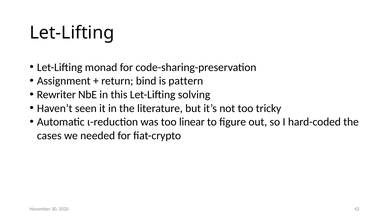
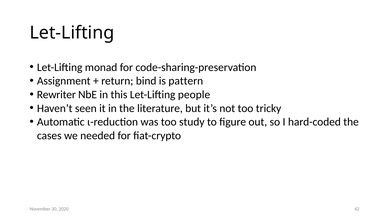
solving: solving -> people (194, 95)
linear: linear -> study (192, 122)
